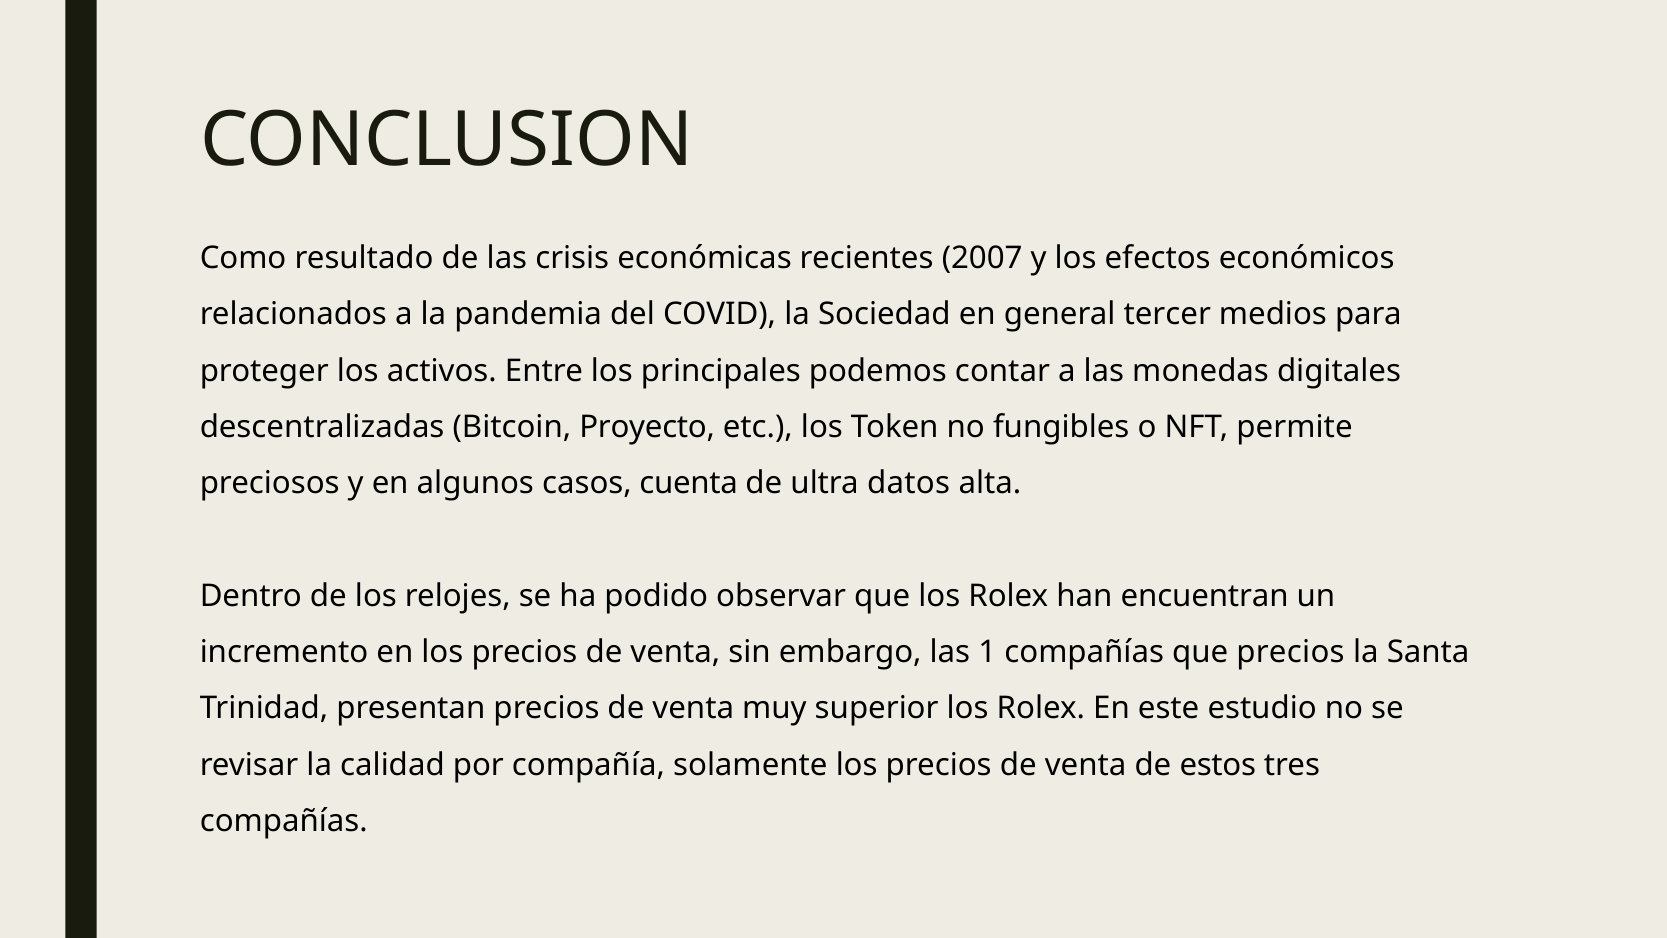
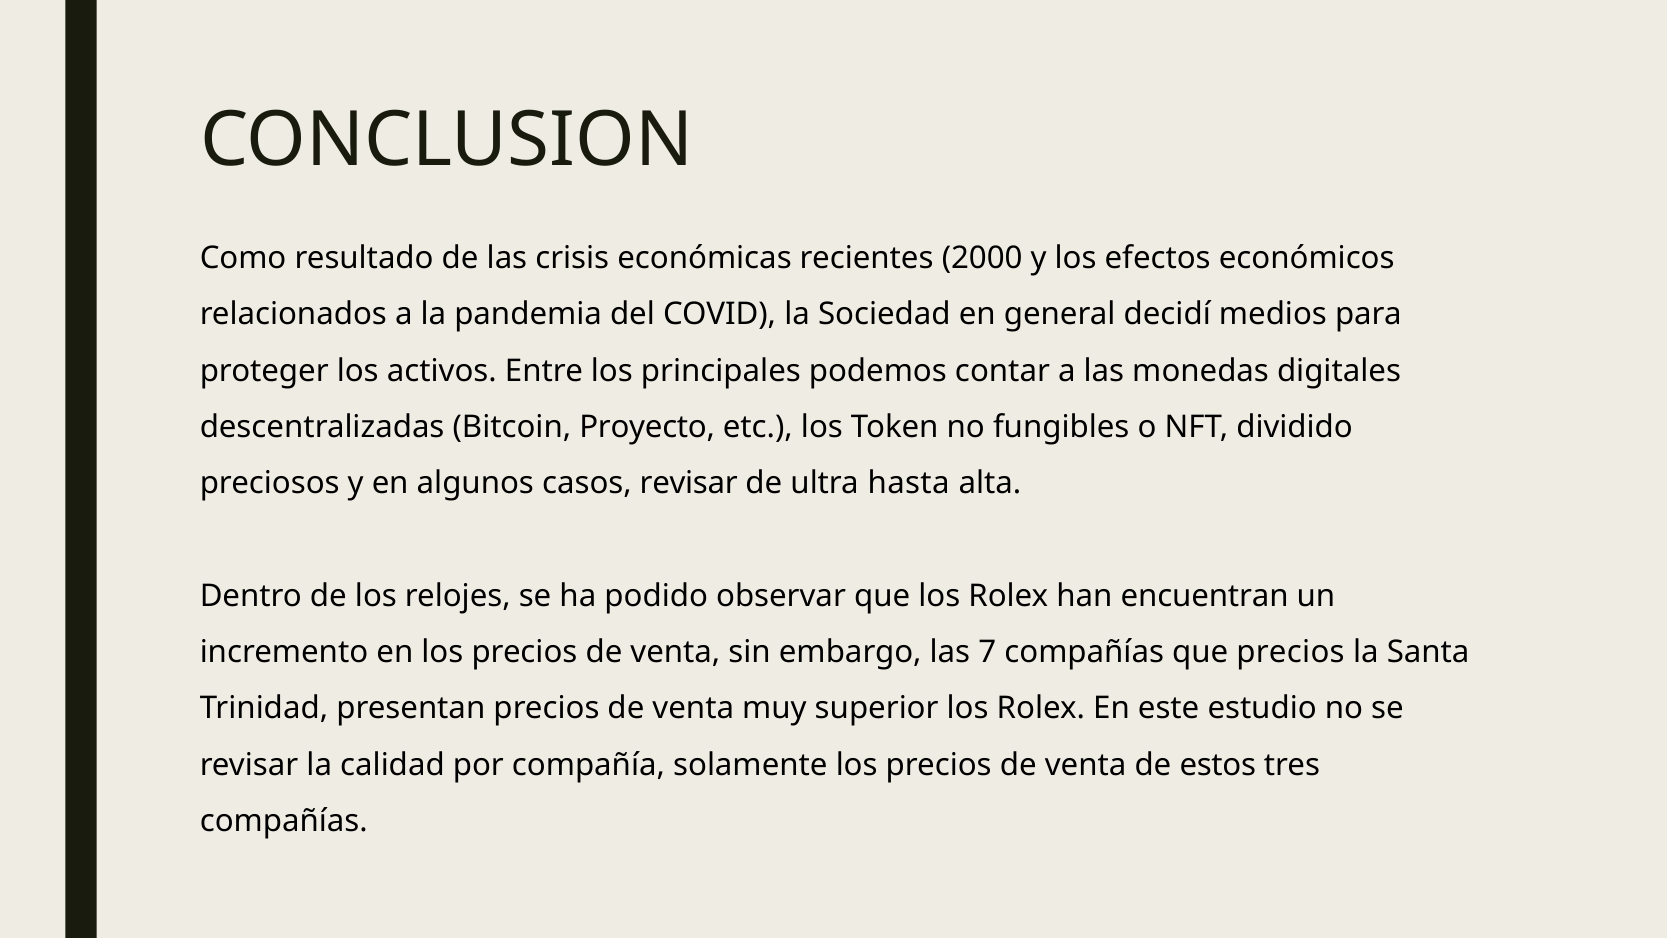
2007: 2007 -> 2000 (982, 258)
tercer: tercer -> decidí (1167, 315)
permite: permite -> dividido (1295, 427)
casos cuenta: cuenta -> revisar (689, 483)
datos: datos -> hasta (909, 483)
1: 1 -> 7 (987, 652)
